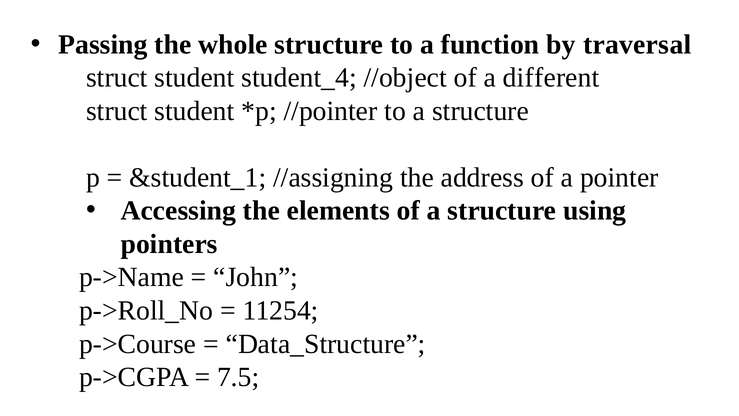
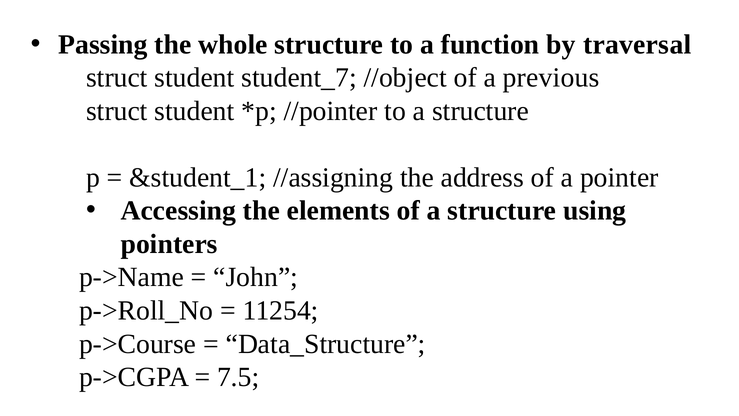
student_4: student_4 -> student_7 (299, 78)
different: different -> previous (551, 78)
